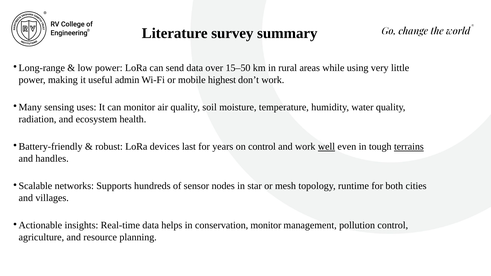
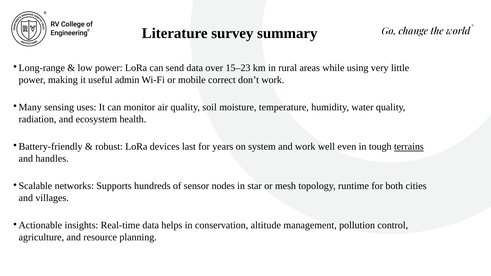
15–50: 15–50 -> 15–23 (238, 68)
highest: highest -> correct (222, 80)
on control: control -> system (262, 147)
well underline: present -> none (326, 147)
conservation monitor: monitor -> altitude (266, 226)
